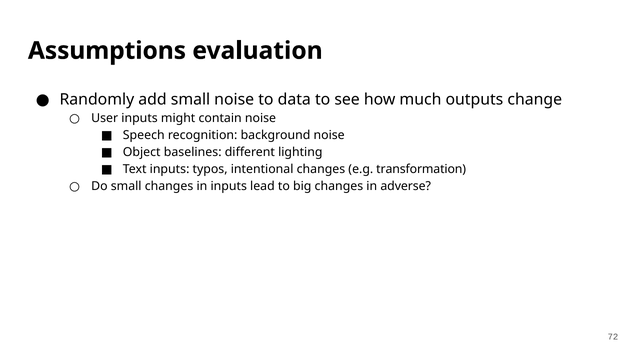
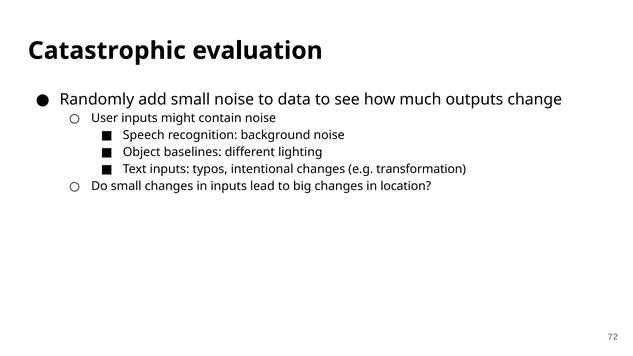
Assumptions: Assumptions -> Catastrophic (107, 51)
adverse: adverse -> location (406, 186)
